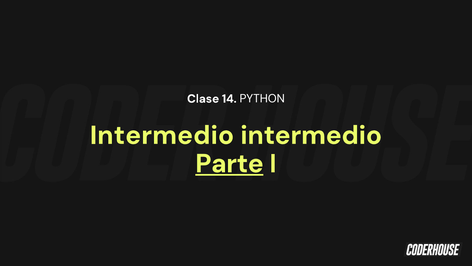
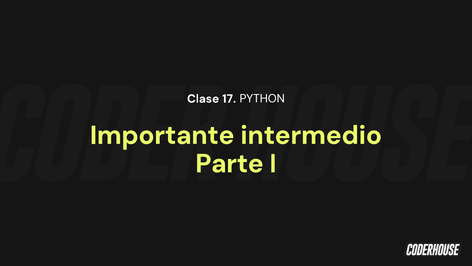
14: 14 -> 17 (229, 99)
Intermedio: Intermedio -> Importante (162, 135)
Parte underline: present -> none (229, 163)
